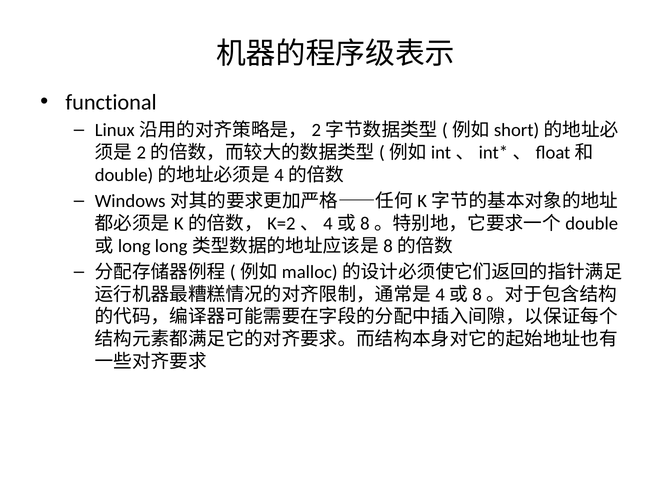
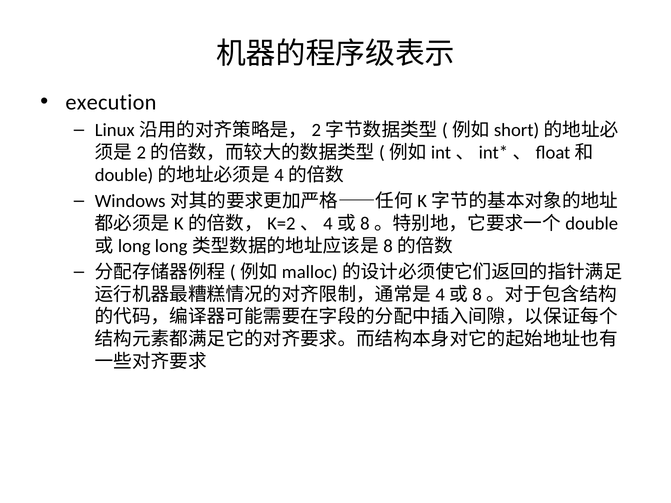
functional: functional -> execution (111, 102)
